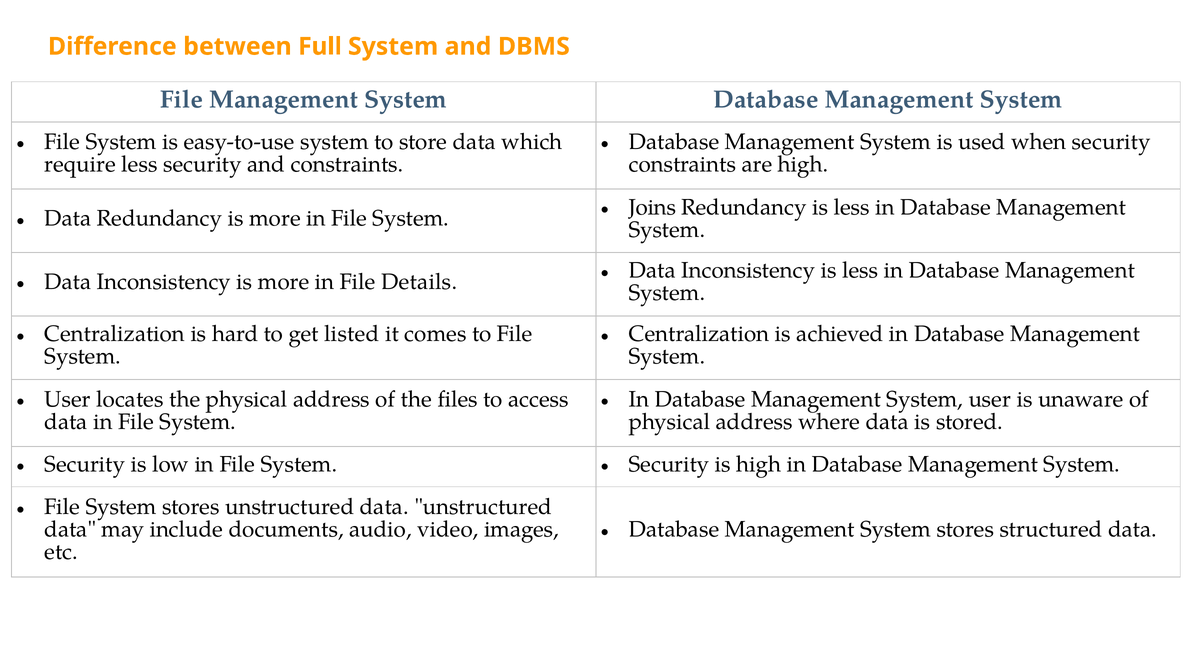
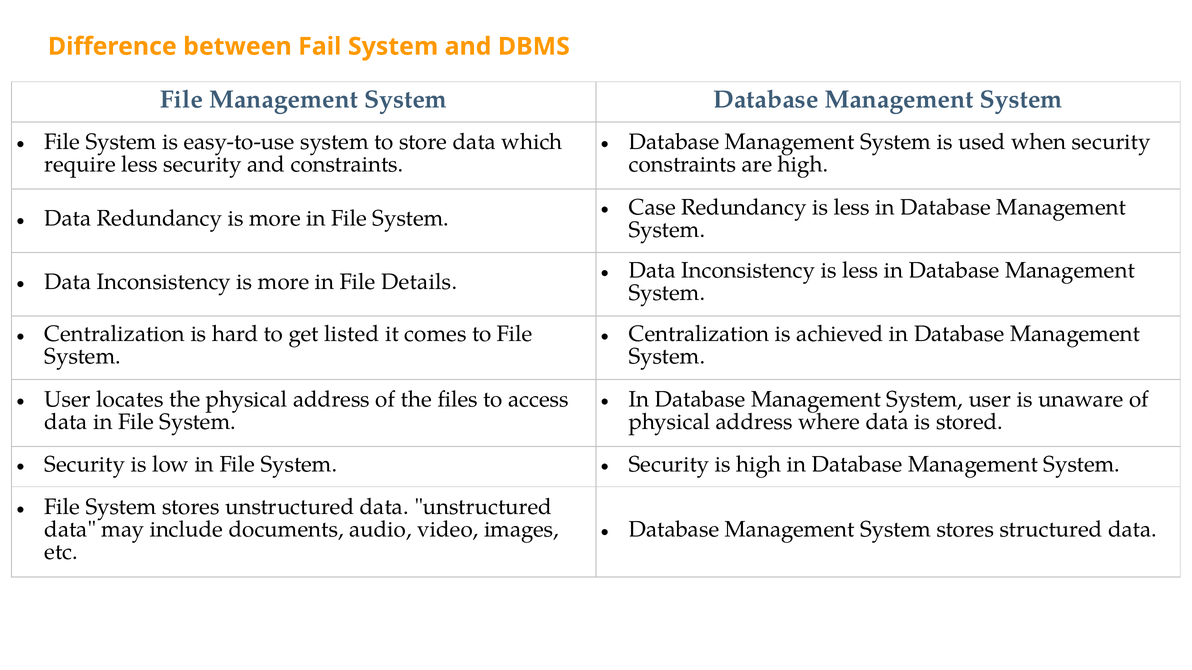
Full: Full -> Fail (320, 47)
Joins: Joins -> Case (652, 207)
